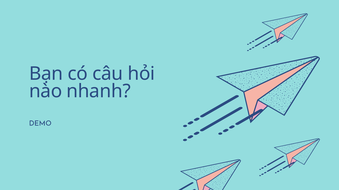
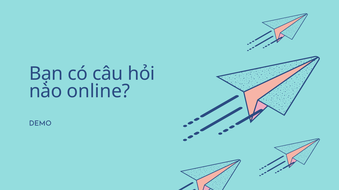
nhanh: nhanh -> online (98, 92)
